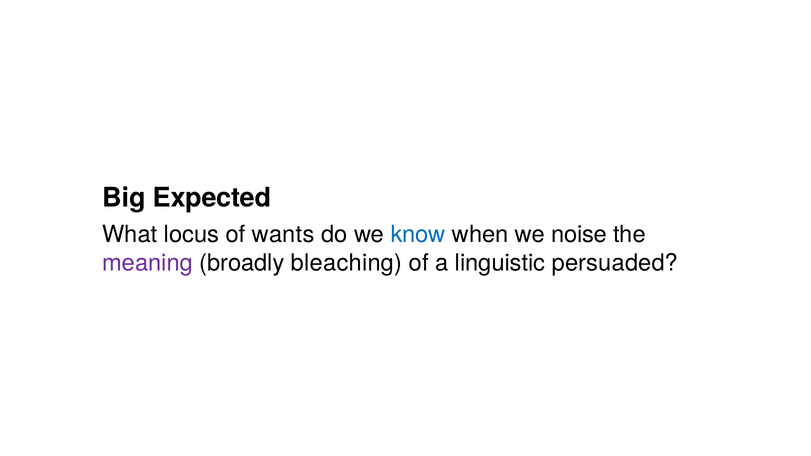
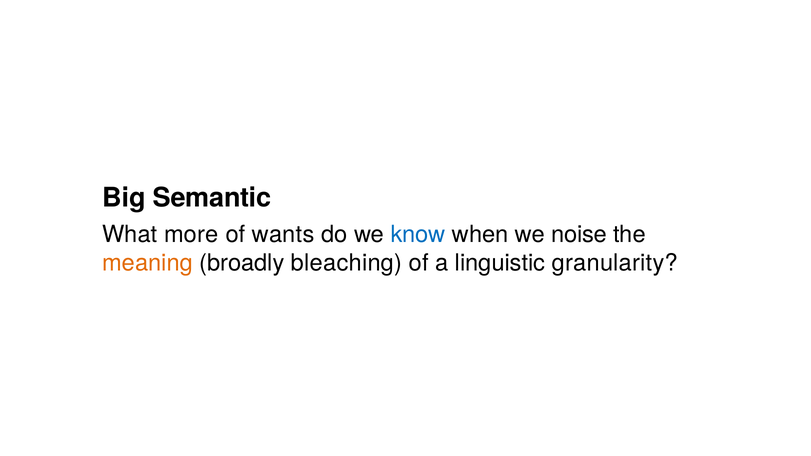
Expected: Expected -> Semantic (212, 198)
locus: locus -> more (191, 235)
meaning colour: purple -> orange (148, 263)
persuaded: persuaded -> granularity (615, 263)
